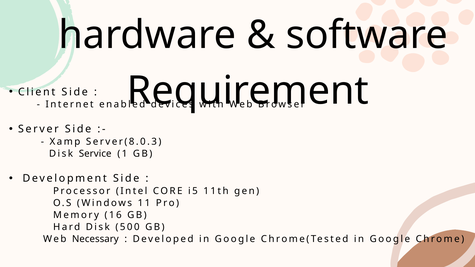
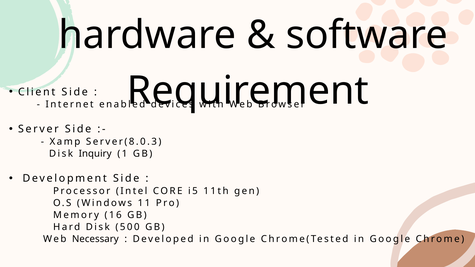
Service: Service -> Inquiry (95, 154)
